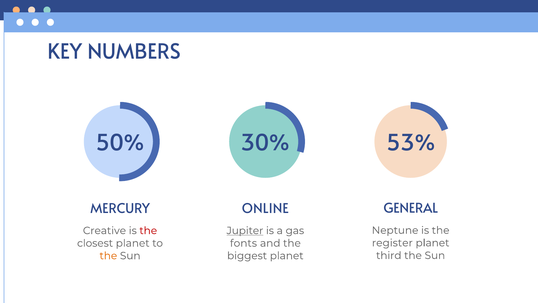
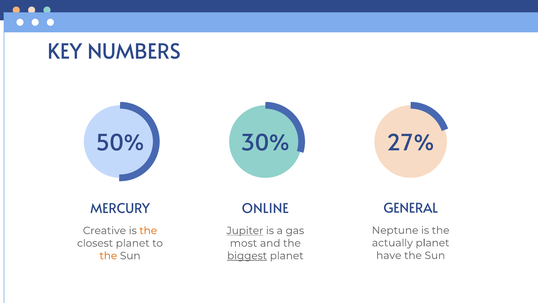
53%: 53% -> 27% (411, 143)
the colour: red -> orange (148, 230)
register: register -> actually (392, 243)
fonts: fonts -> most (243, 243)
third: third -> have (389, 255)
biggest underline: none -> present (247, 255)
